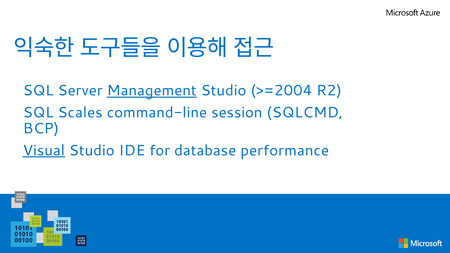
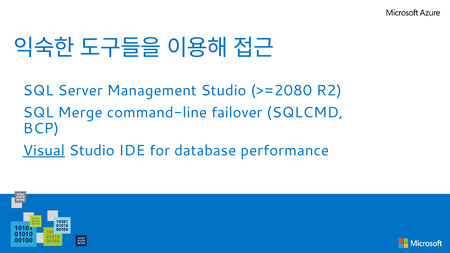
Management underline: present -> none (152, 91)
>=2004: >=2004 -> >=2080 (281, 91)
Scales: Scales -> Merge (80, 112)
session: session -> failover (237, 112)
